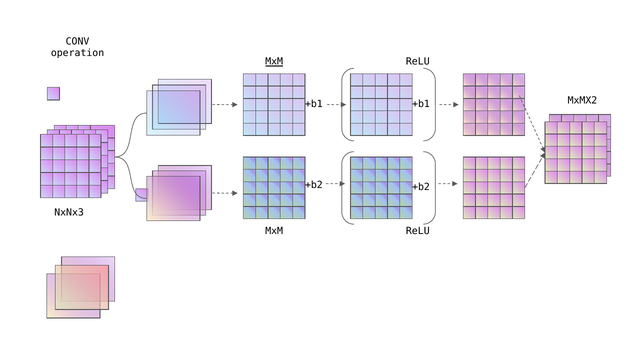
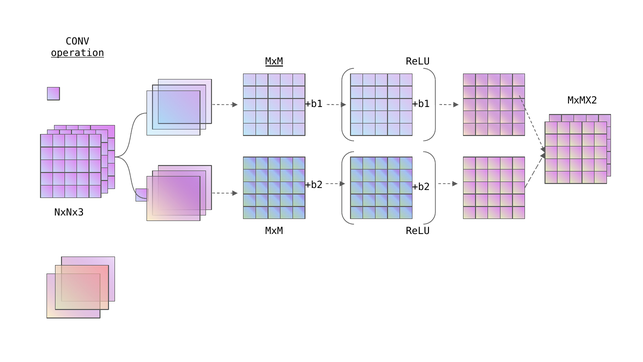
operation underline: none -> present (78, 53)
